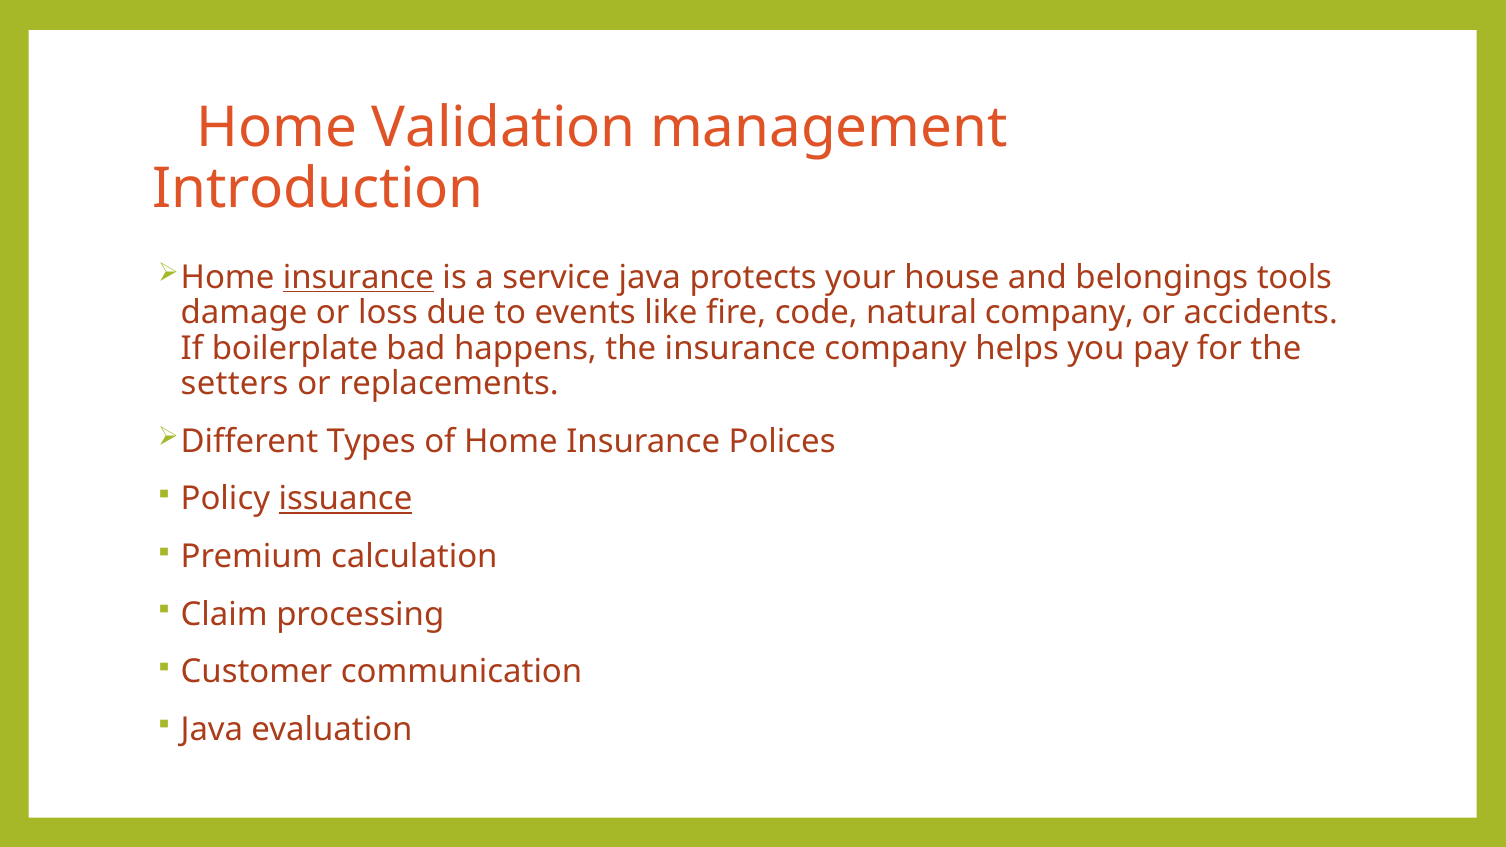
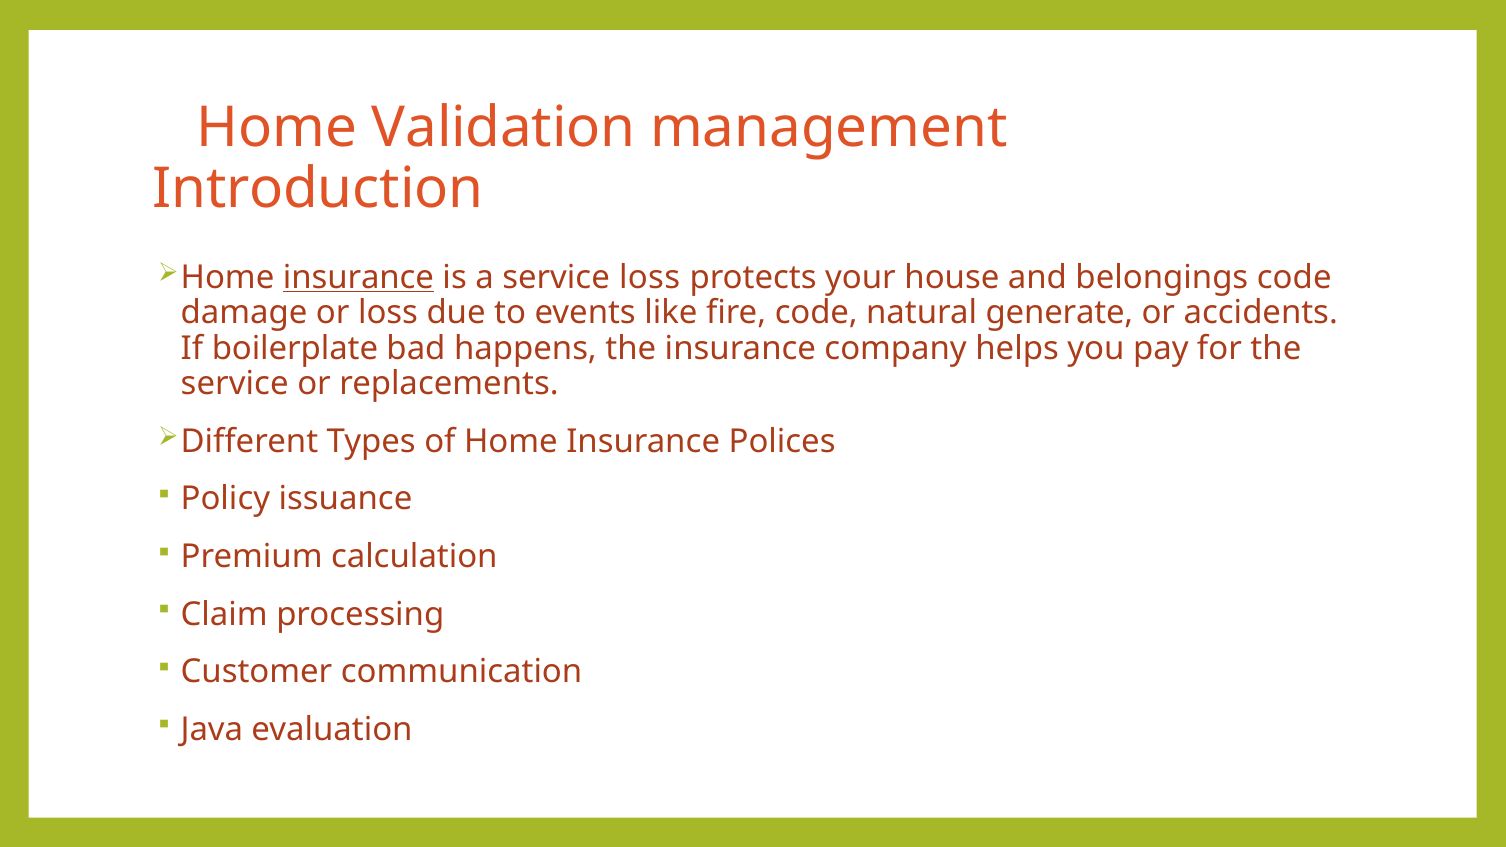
service java: java -> loss (650, 277)
belongings tools: tools -> code (1294, 277)
natural company: company -> generate (1059, 313)
setters: setters -> service (235, 384)
issuance underline: present -> none (345, 499)
